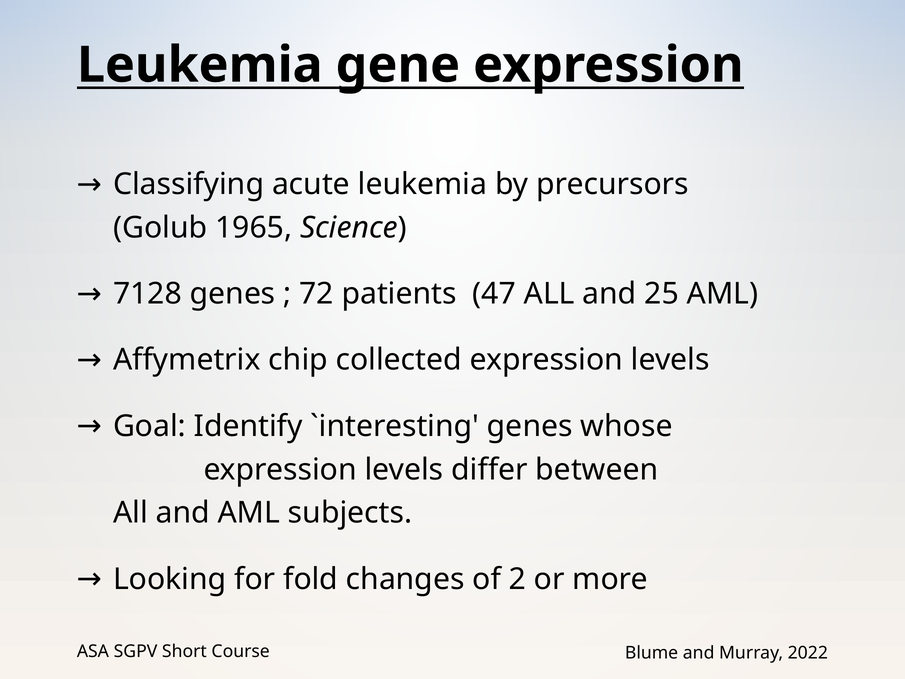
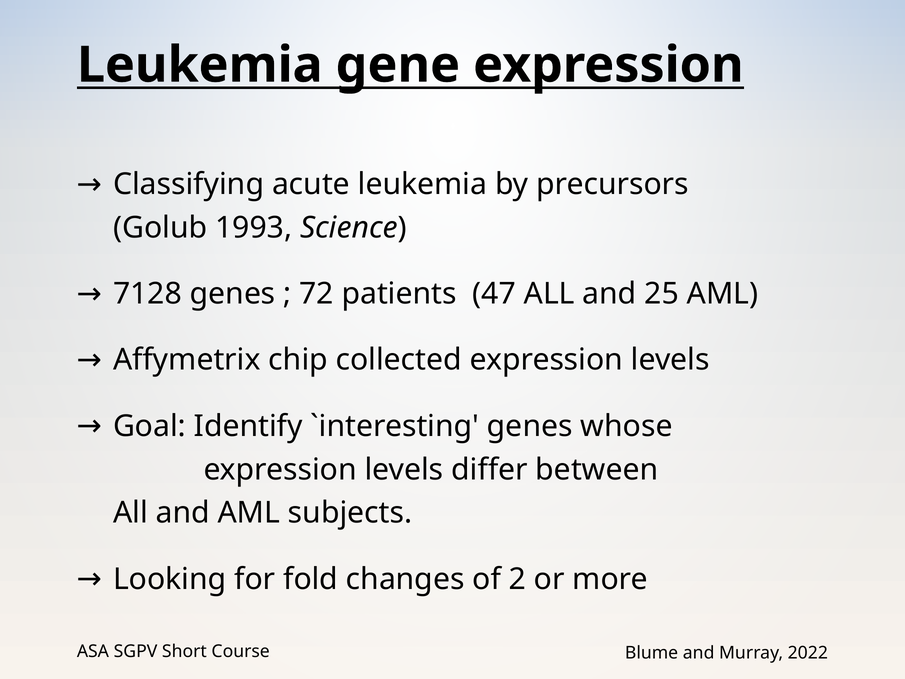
1965: 1965 -> 1993 (254, 228)
